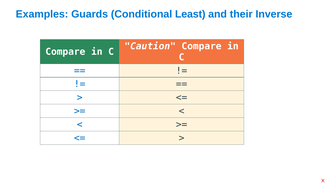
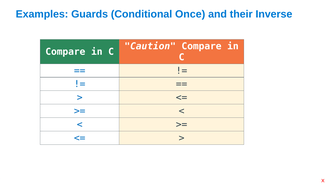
Least: Least -> Once (190, 14)
